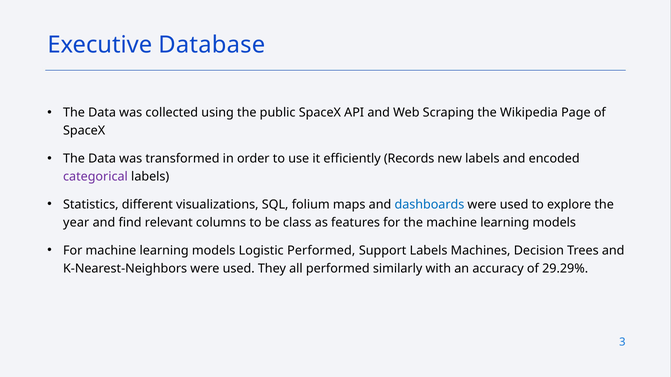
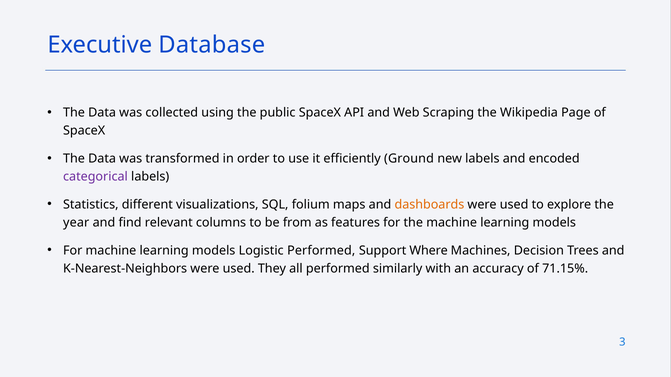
Records: Records -> Ground (409, 159)
dashboards colour: blue -> orange (429, 205)
class: class -> from (297, 223)
Support Labels: Labels -> Where (429, 251)
29.29%: 29.29% -> 71.15% (565, 269)
